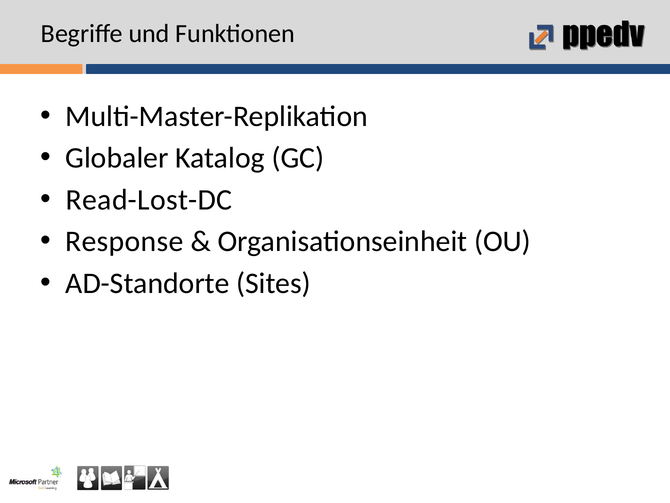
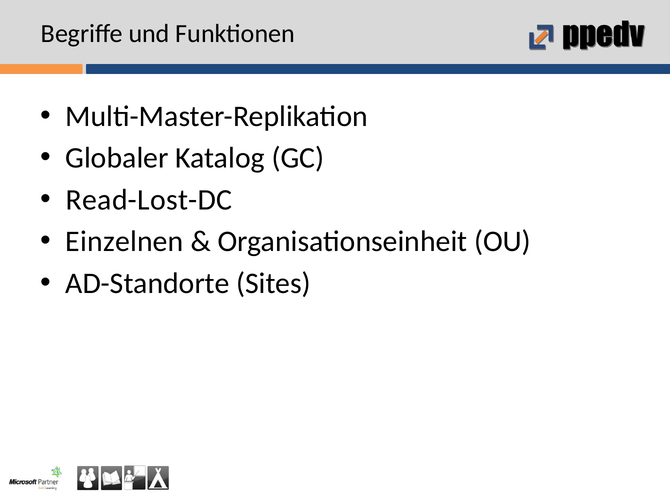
Response: Response -> Einzelnen (124, 241)
